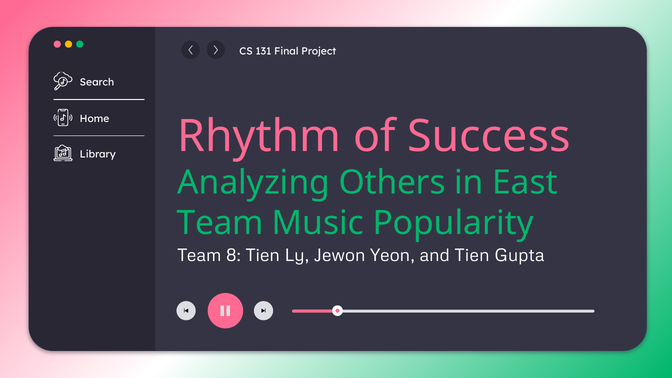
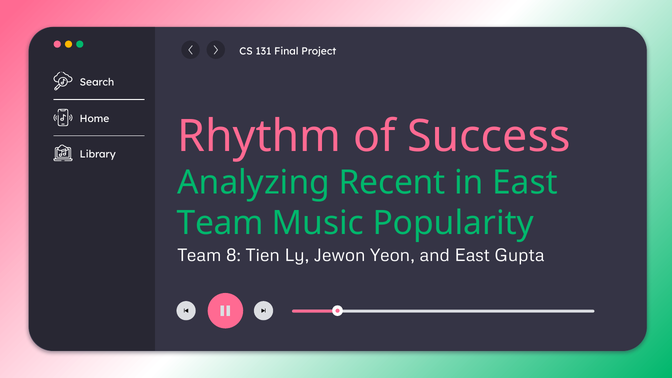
Others: Others -> Recent (392, 183)
and Tien: Tien -> East (472, 255)
